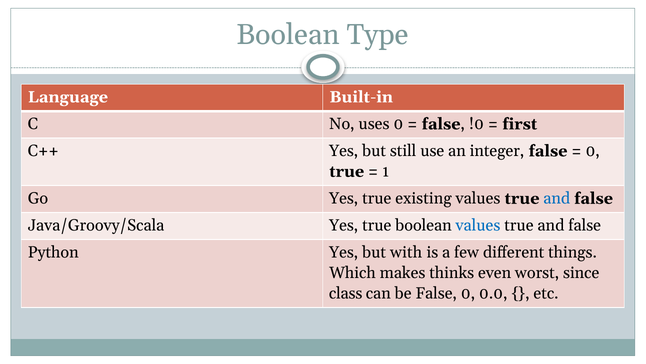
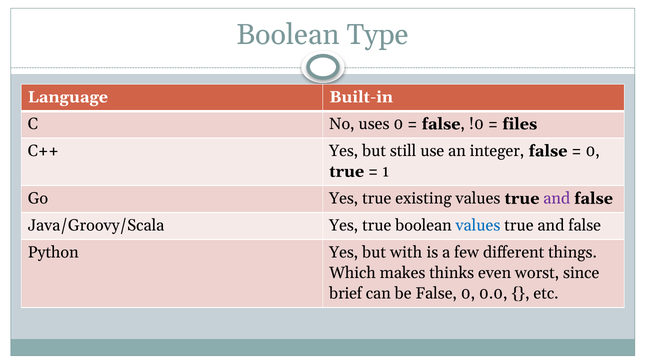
first: first -> files (520, 124)
and colour: blue -> purple (557, 198)
class: class -> brief (346, 293)
